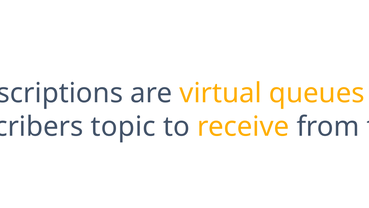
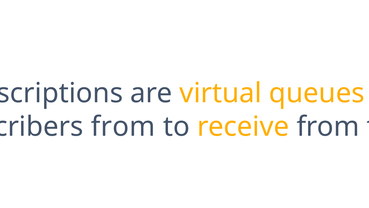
topic: topic -> from (123, 126)
